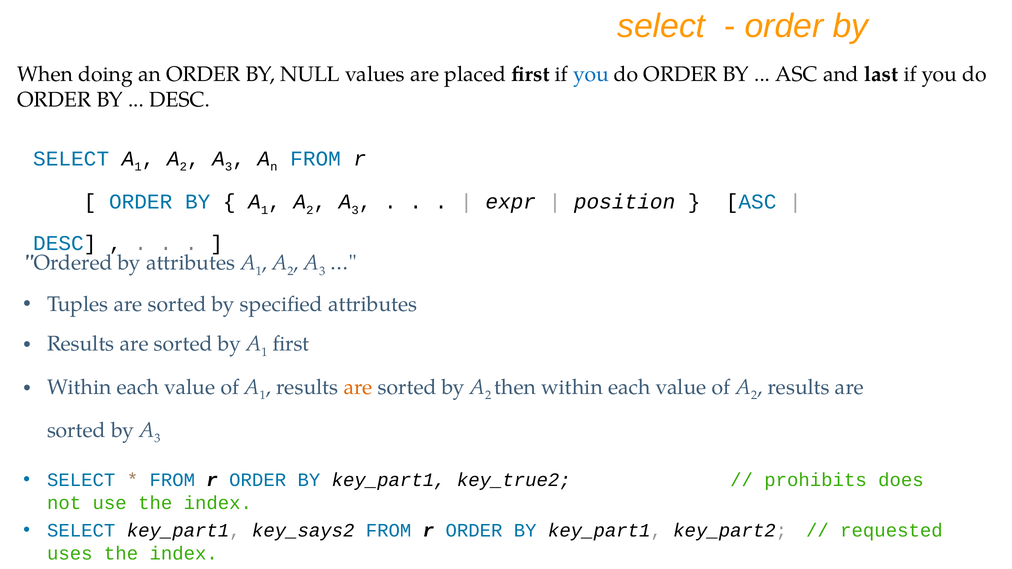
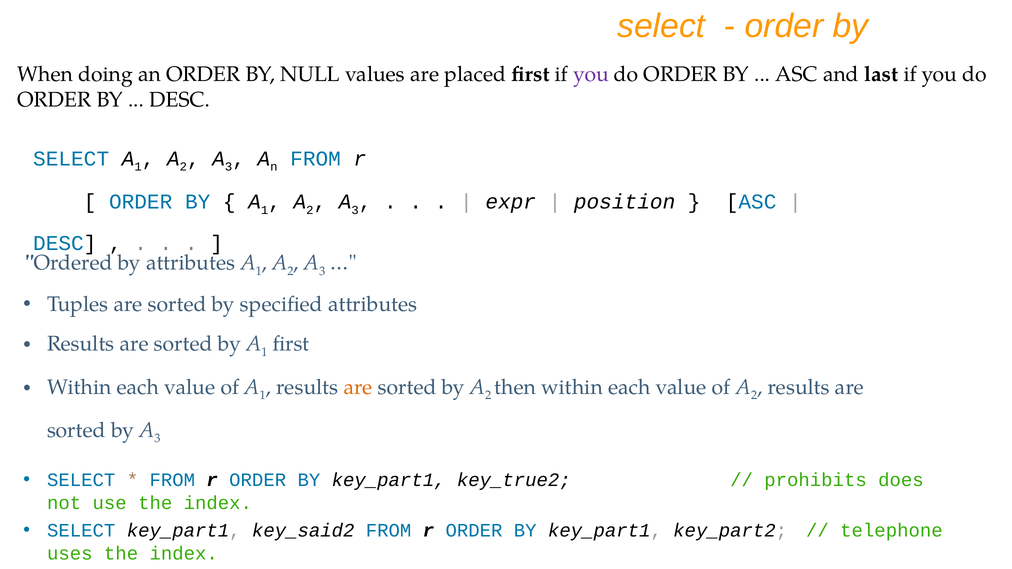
you colour: blue -> purple (591, 74)
key_says2: key_says2 -> key_said2 (303, 531)
requested: requested -> telephone (891, 531)
